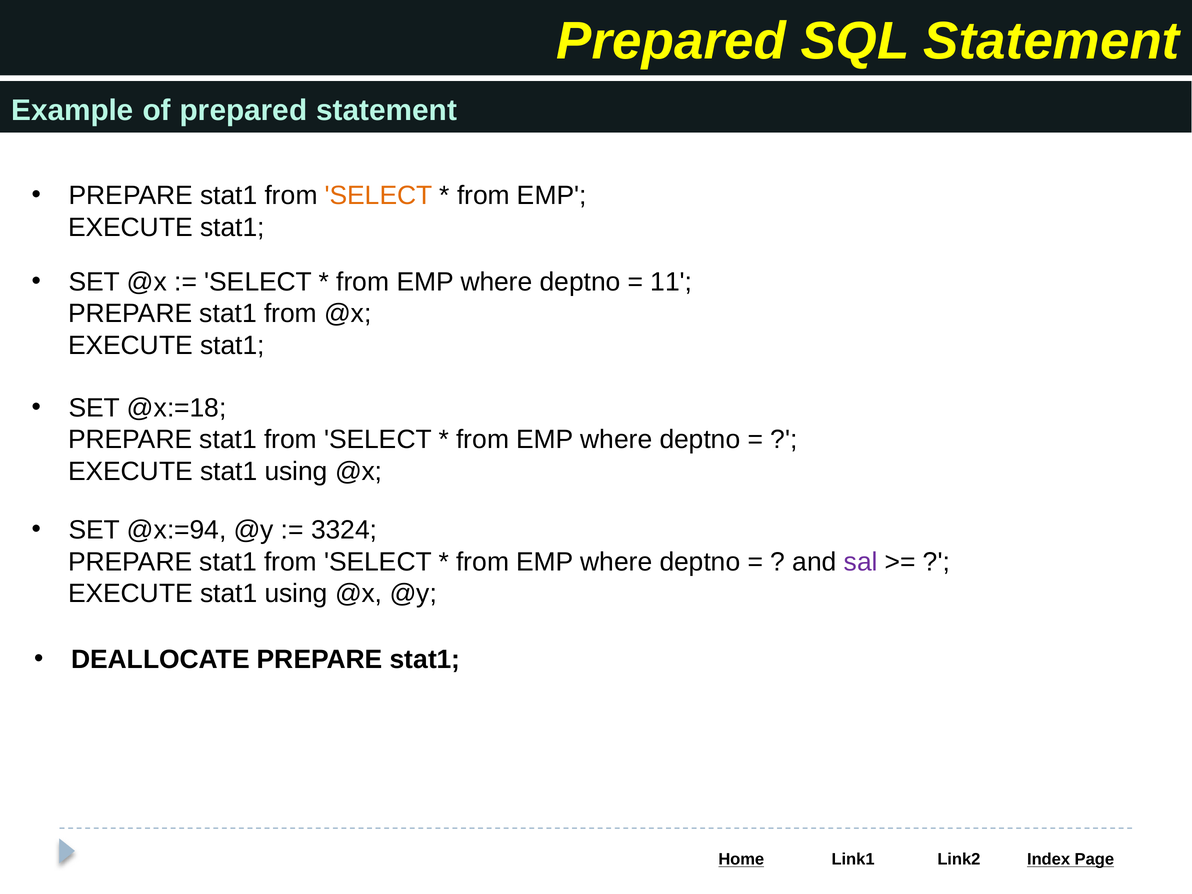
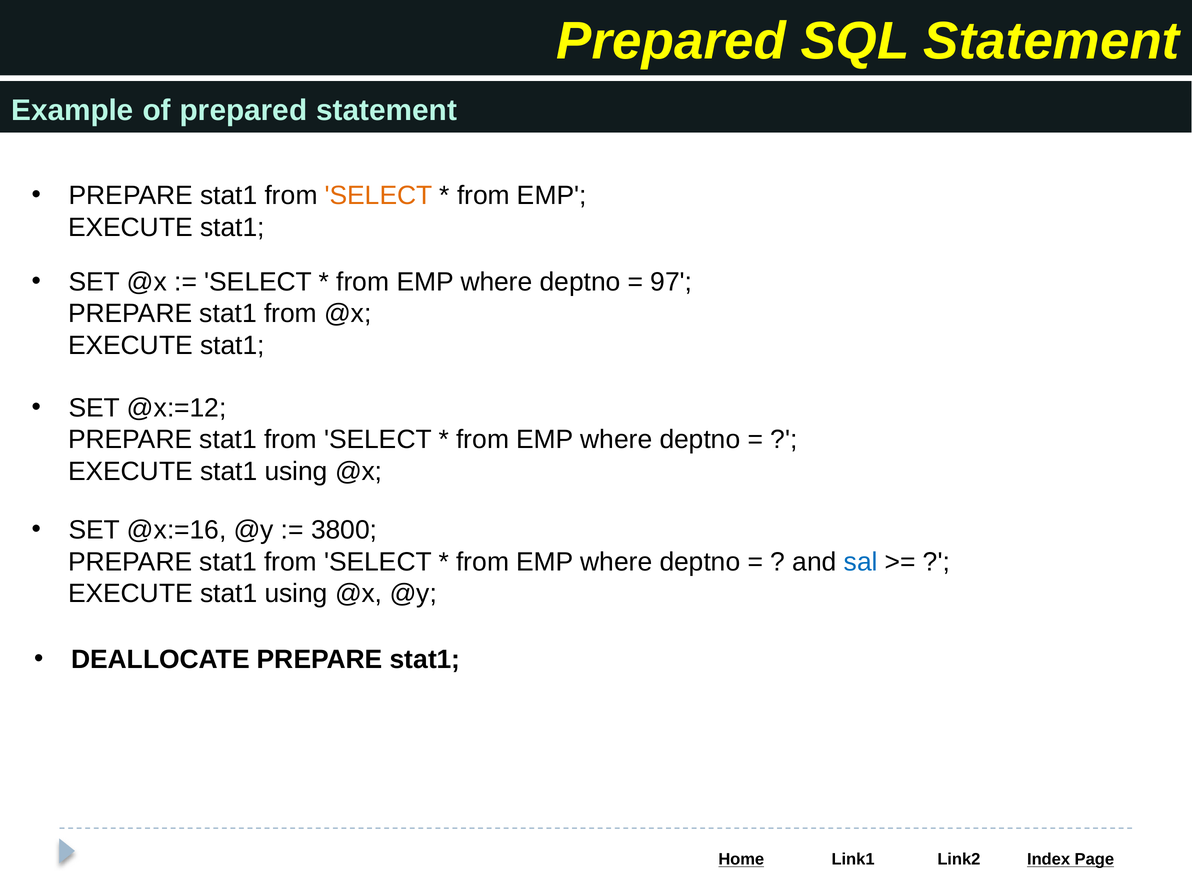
11: 11 -> 97 (671, 282)
@x:=18: @x:=18 -> @x:=12 (177, 408)
@x:=94: @x:=94 -> @x:=16 (177, 530)
3324: 3324 -> 3800 (344, 530)
sal colour: purple -> blue (861, 562)
